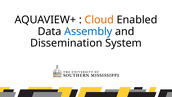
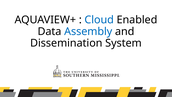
Cloud colour: orange -> blue (99, 20)
